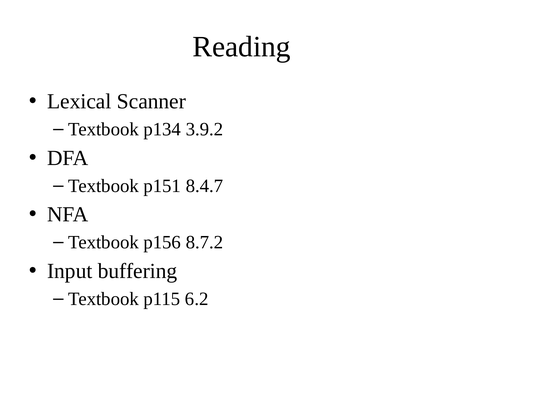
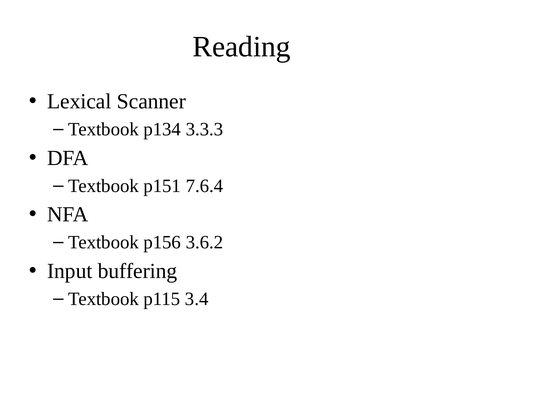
3.9.2: 3.9.2 -> 3.3.3 (204, 129)
8.4.7: 8.4.7 -> 7.6.4 (204, 186)
8.7.2: 8.7.2 -> 3.6.2 (204, 242)
6.2: 6.2 -> 3.4 (197, 298)
